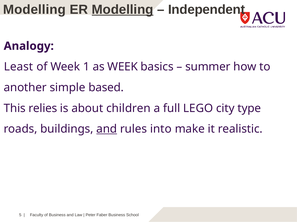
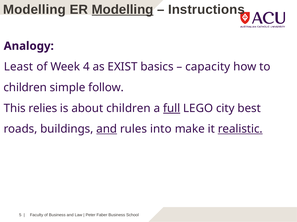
Independent: Independent -> Instructions (206, 10)
1: 1 -> 4 (86, 67)
as WEEK: WEEK -> EXIST (123, 67)
summer: summer -> capacity (208, 67)
another: another -> children (25, 88)
based: based -> follow (106, 88)
full underline: none -> present (172, 109)
type: type -> best (249, 109)
realistic underline: none -> present (240, 129)
